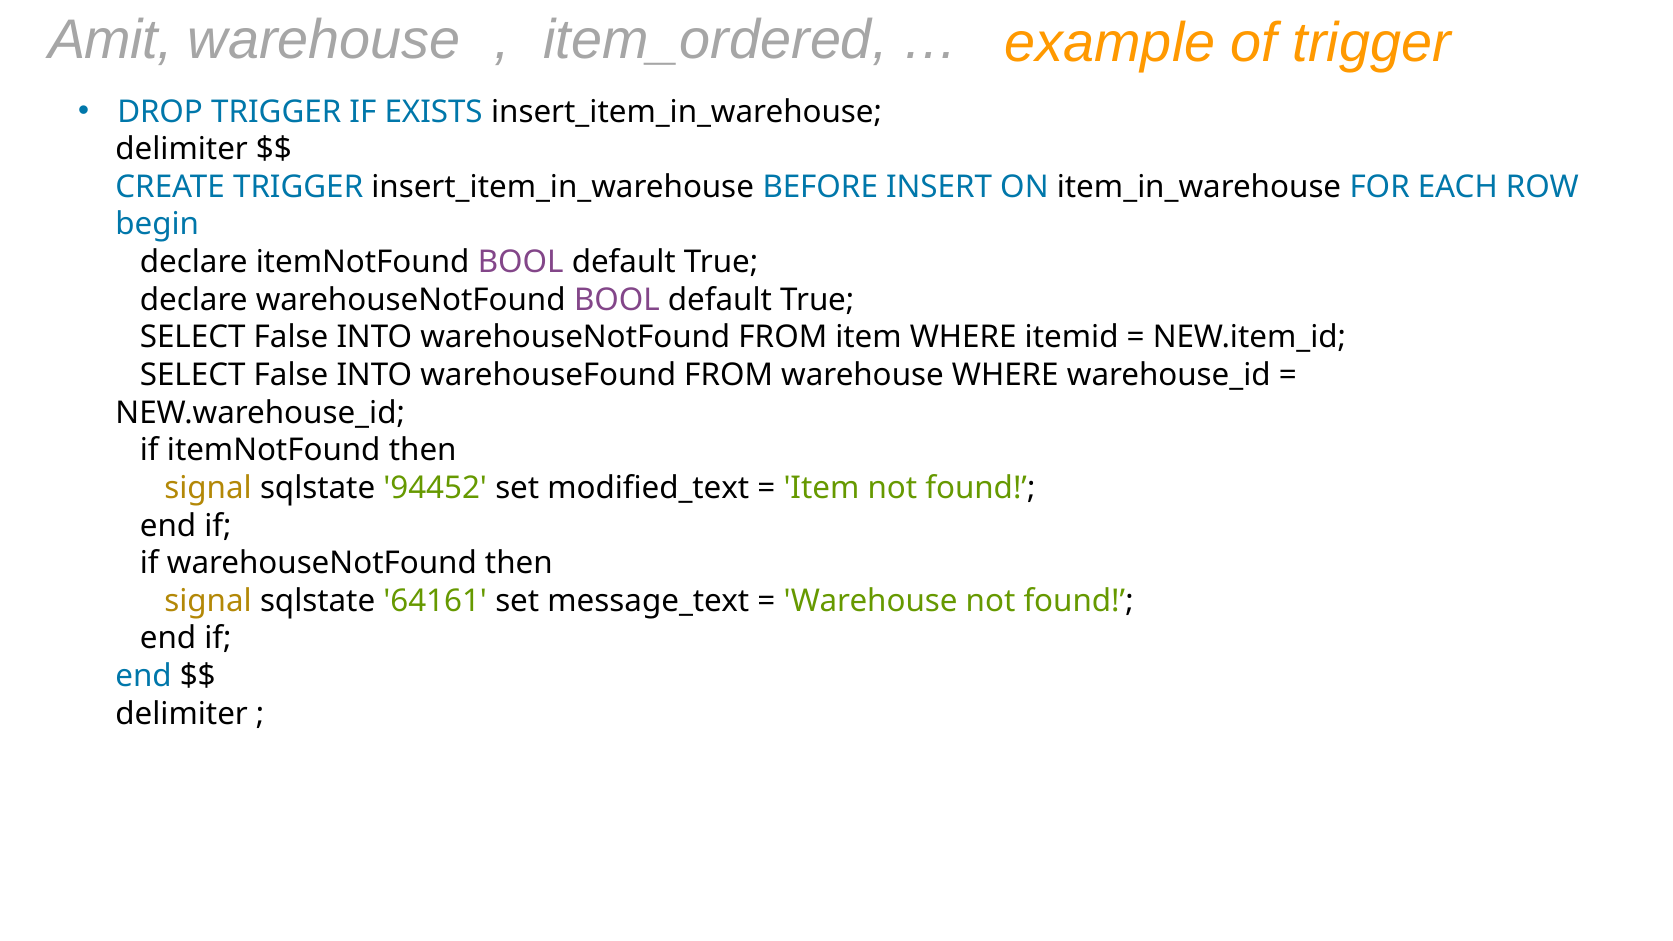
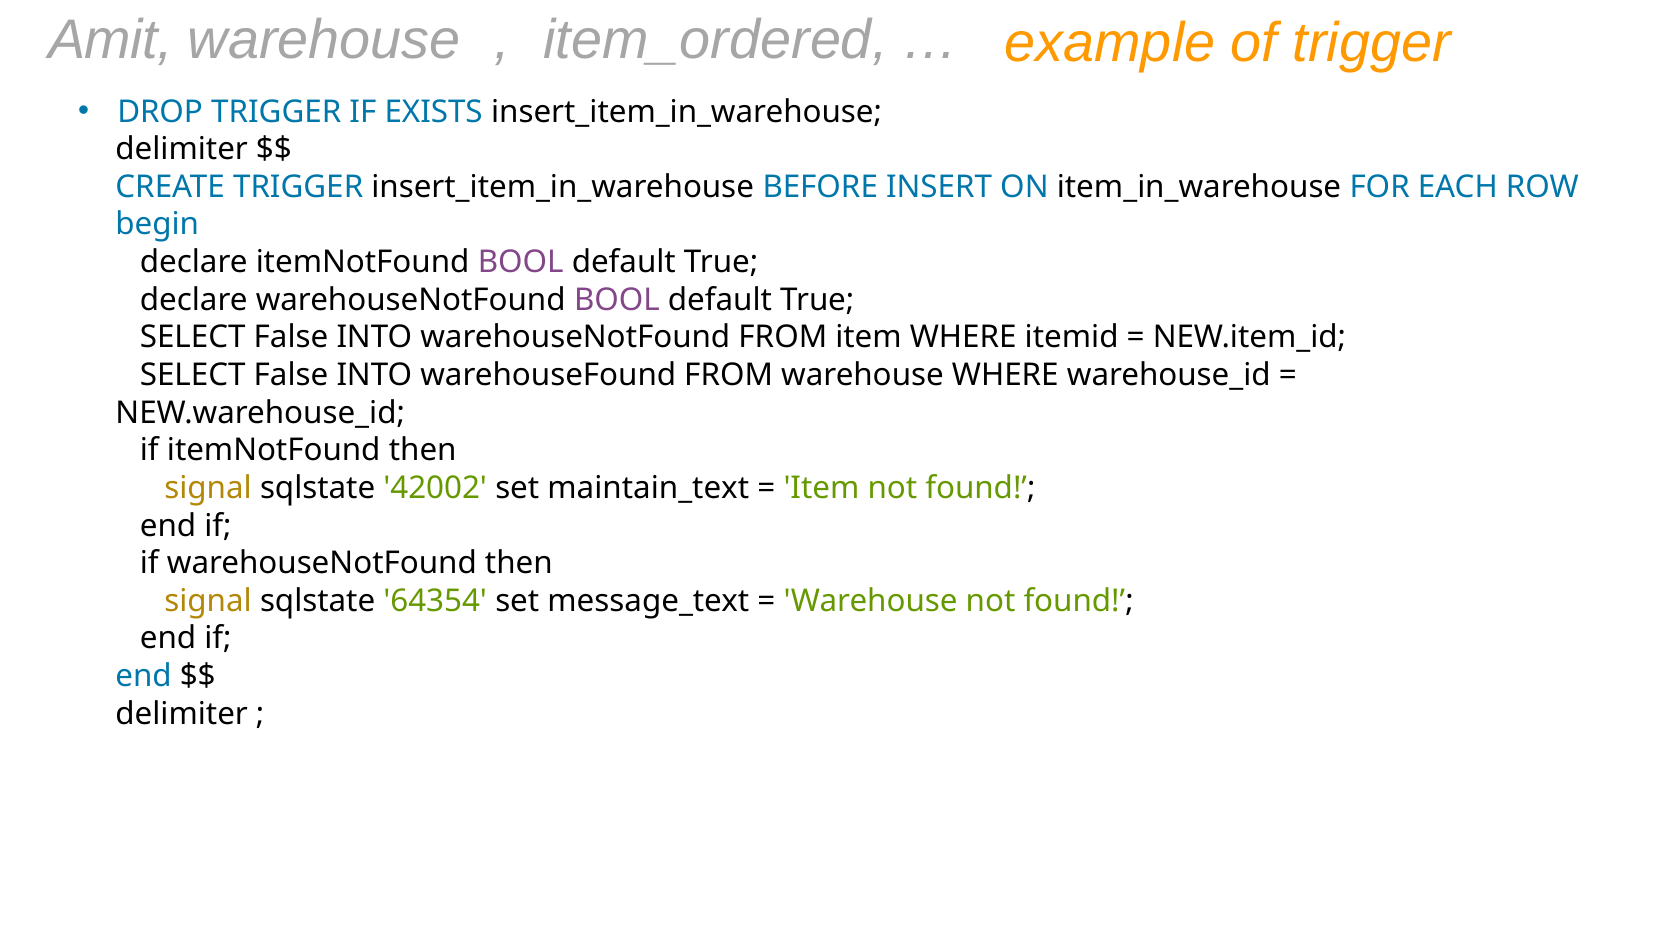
94452: 94452 -> 42002 (435, 488)
modified_text: modified_text -> maintain_text (648, 488)
64161: 64161 -> 64354 (435, 601)
